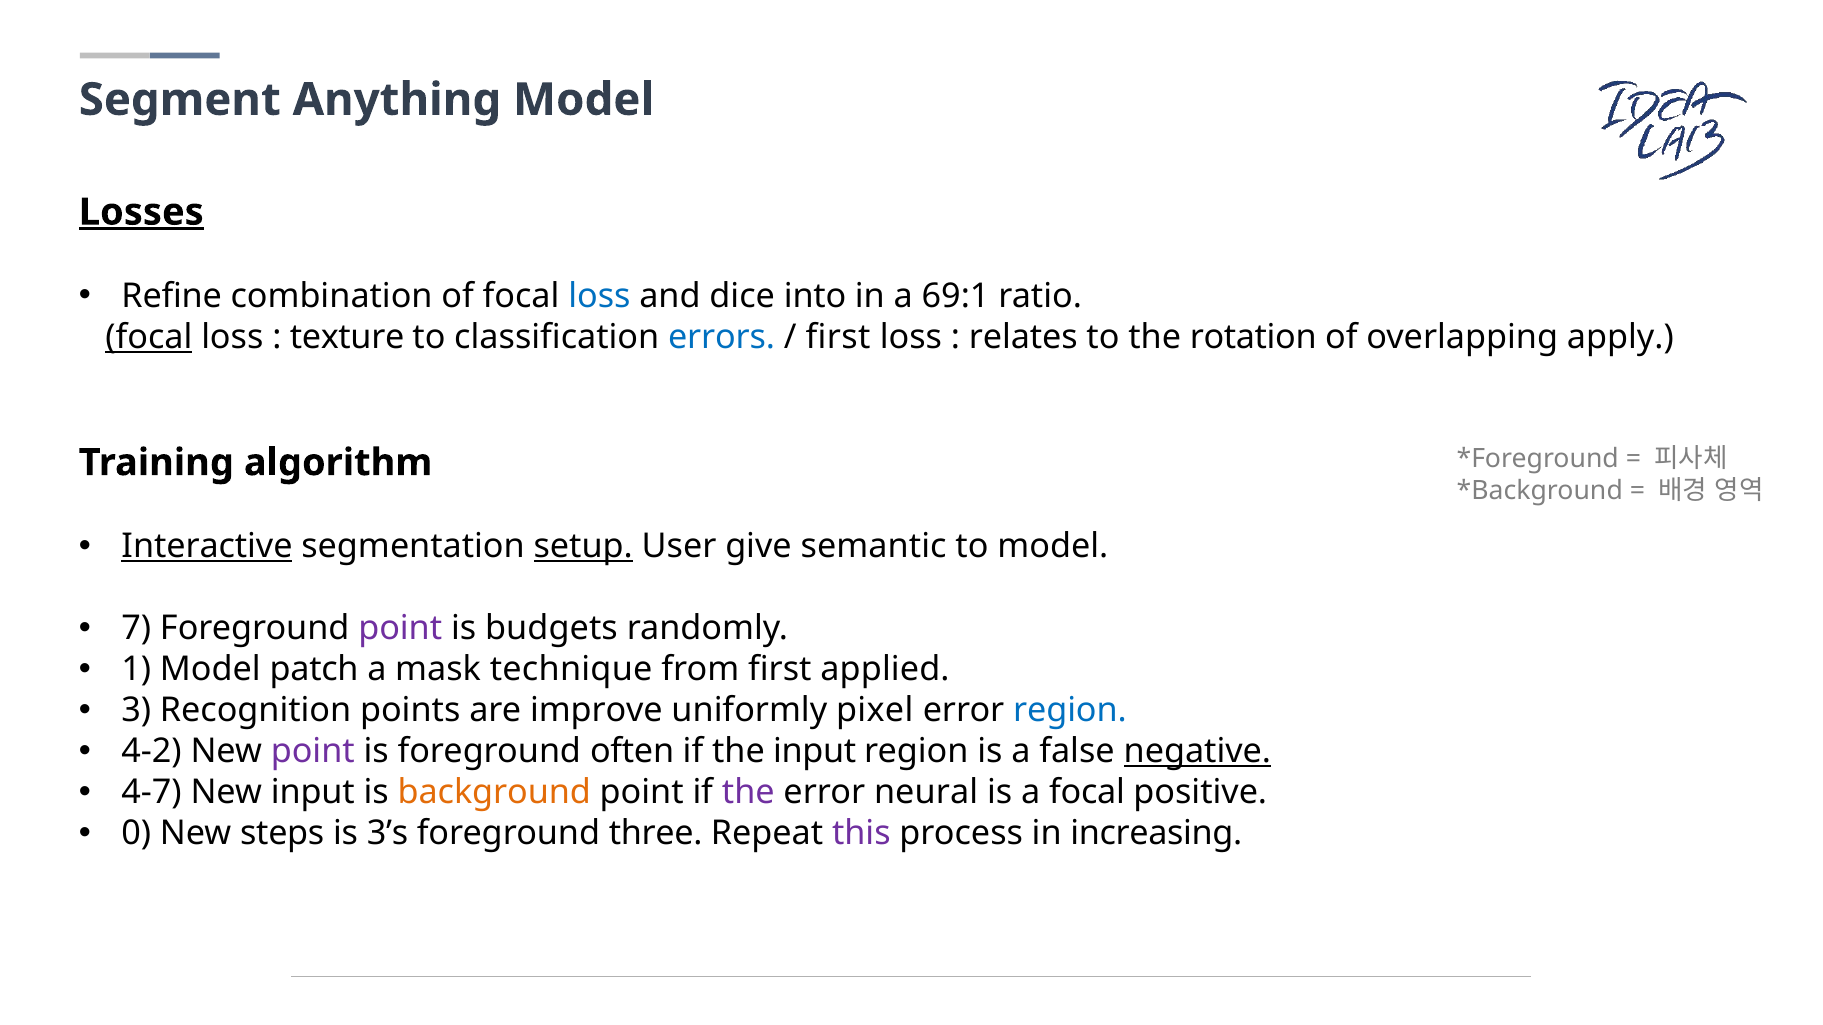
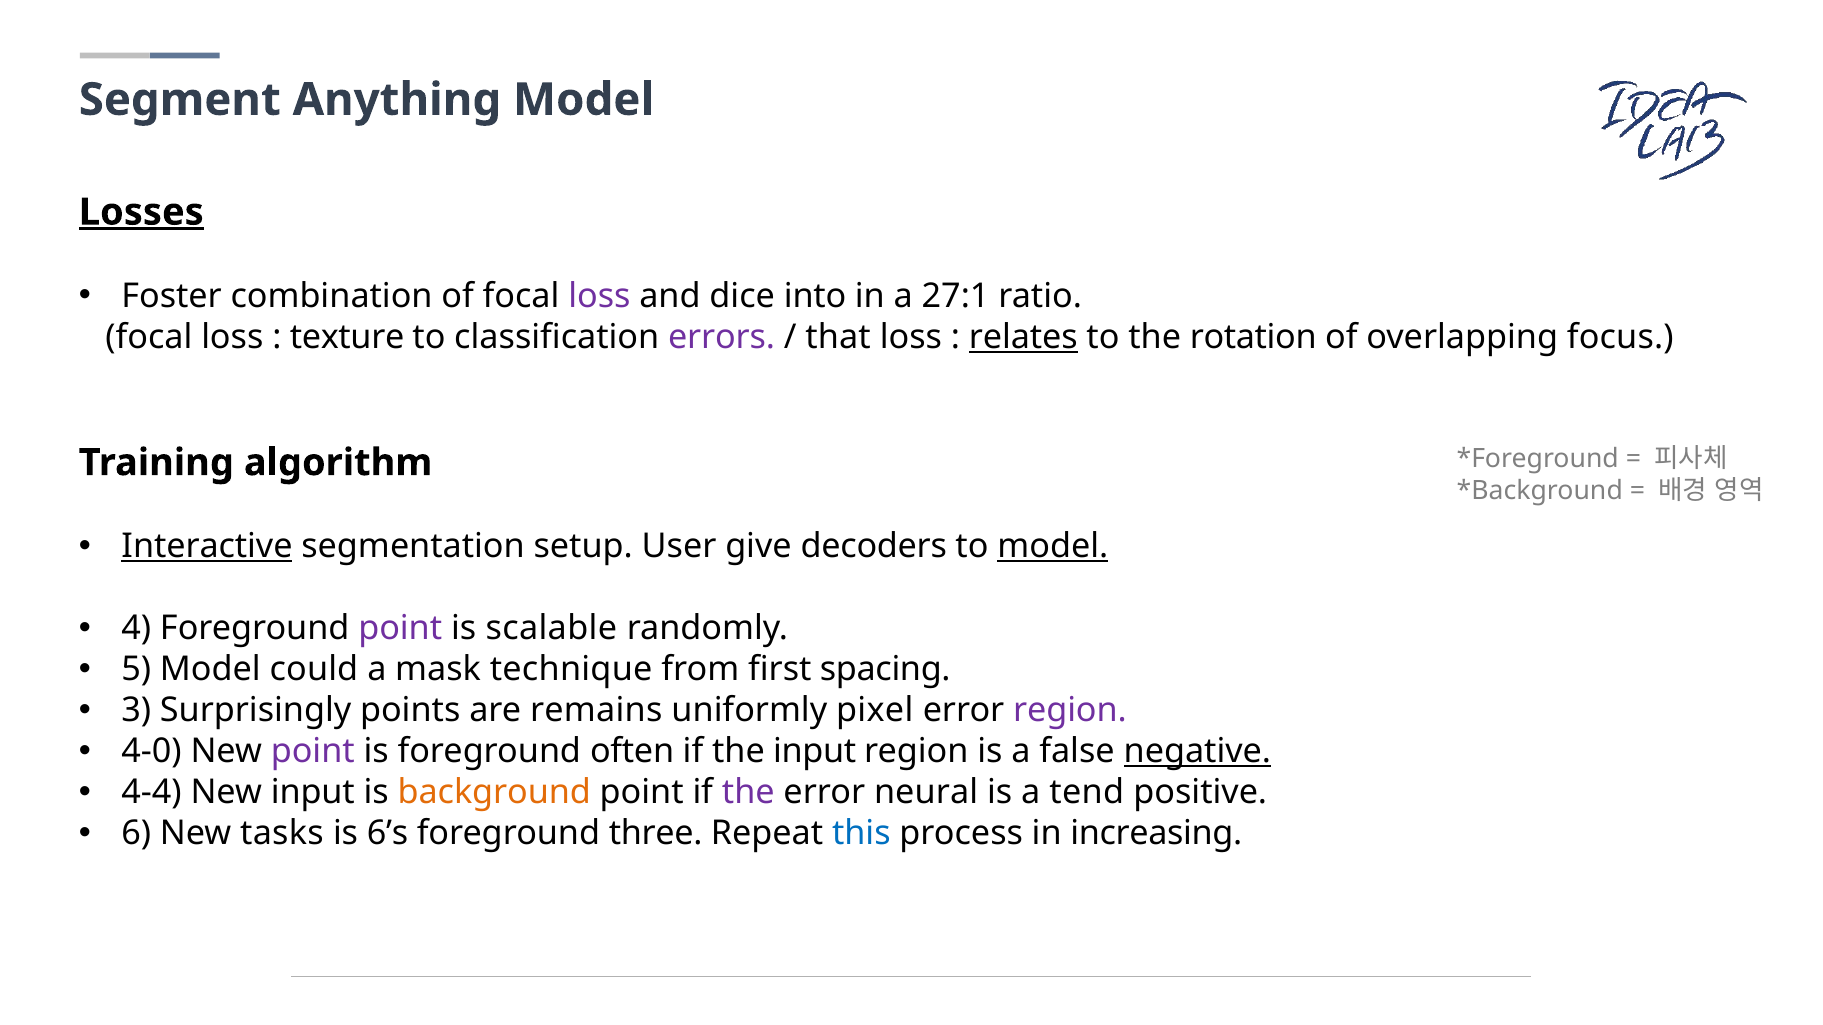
Refine: Refine -> Foster (172, 296)
loss colour: blue -> purple (599, 296)
69:1: 69:1 -> 27:1 (956, 296)
focal underline: present -> none (149, 337)
errors colour: blue -> purple (722, 337)
first: first -> that (838, 337)
relates underline: none -> present (1023, 337)
apply: apply -> focus (1620, 337)
setup underline: present -> none (583, 547)
semantic: semantic -> decoders (874, 547)
model underline: none -> present (1053, 547)
7: 7 -> 4 (136, 629)
budgets: budgets -> scalable (551, 629)
1: 1 -> 5 (136, 670)
patch: patch -> could (314, 670)
applied: applied -> spacing (885, 670)
Recognition: Recognition -> Surprisingly (256, 711)
improve: improve -> remains (596, 711)
region colour: blue -> purple (1070, 711)
4-2: 4-2 -> 4-0 (152, 752)
4-7: 4-7 -> 4-4 (152, 793)
a focal: focal -> tend (1087, 793)
0: 0 -> 6 (136, 834)
steps: steps -> tasks (282, 834)
3’s: 3’s -> 6’s (388, 834)
this colour: purple -> blue (861, 834)
